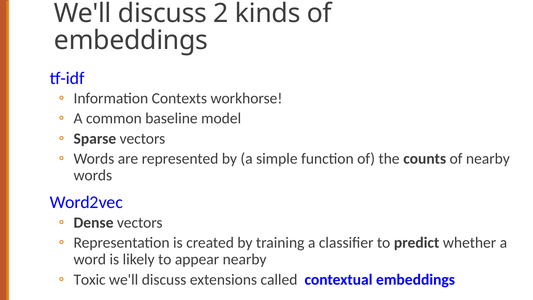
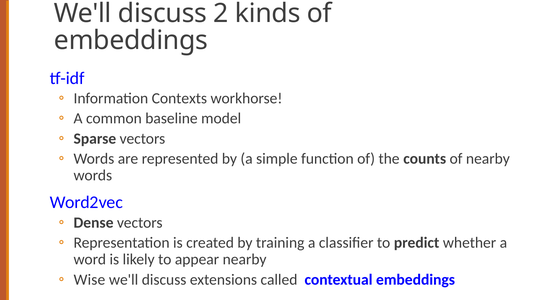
Toxic: Toxic -> Wise (89, 279)
